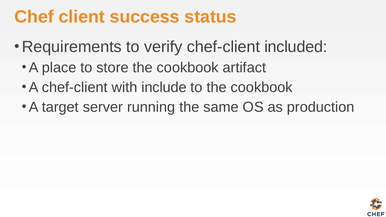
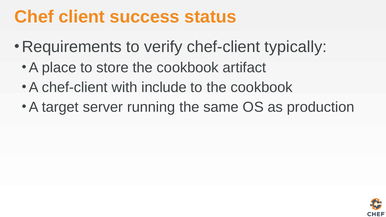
included: included -> typically (296, 47)
